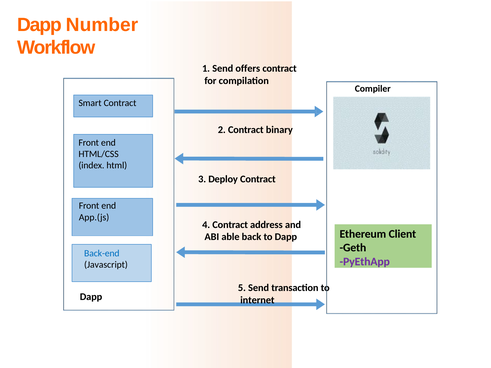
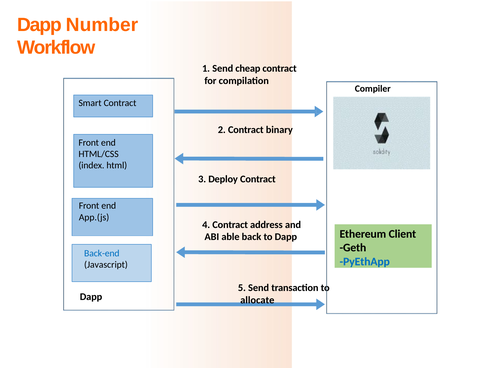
offers: offers -> cheap (248, 69)
PyEthApp colour: purple -> blue (365, 262)
internet: internet -> allocate (257, 300)
